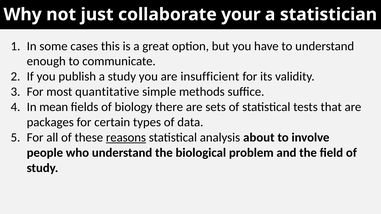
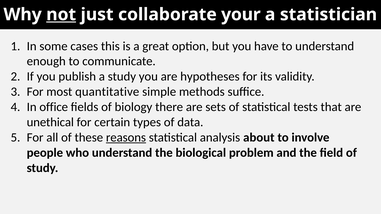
not underline: none -> present (61, 15)
insufficient: insufficient -> hypotheses (210, 77)
mean: mean -> office (54, 107)
packages: packages -> unethical (50, 122)
